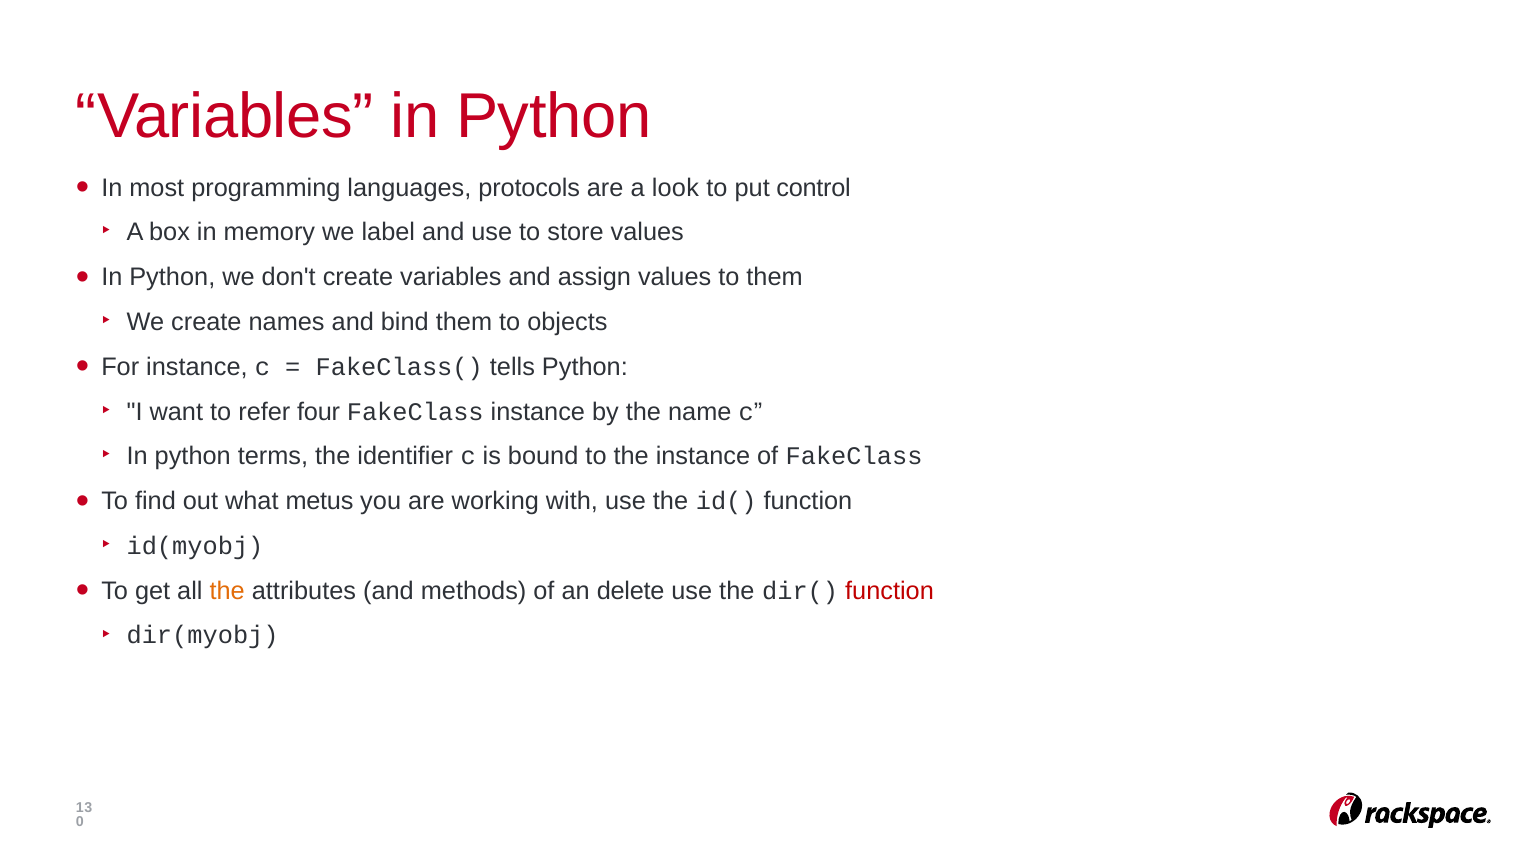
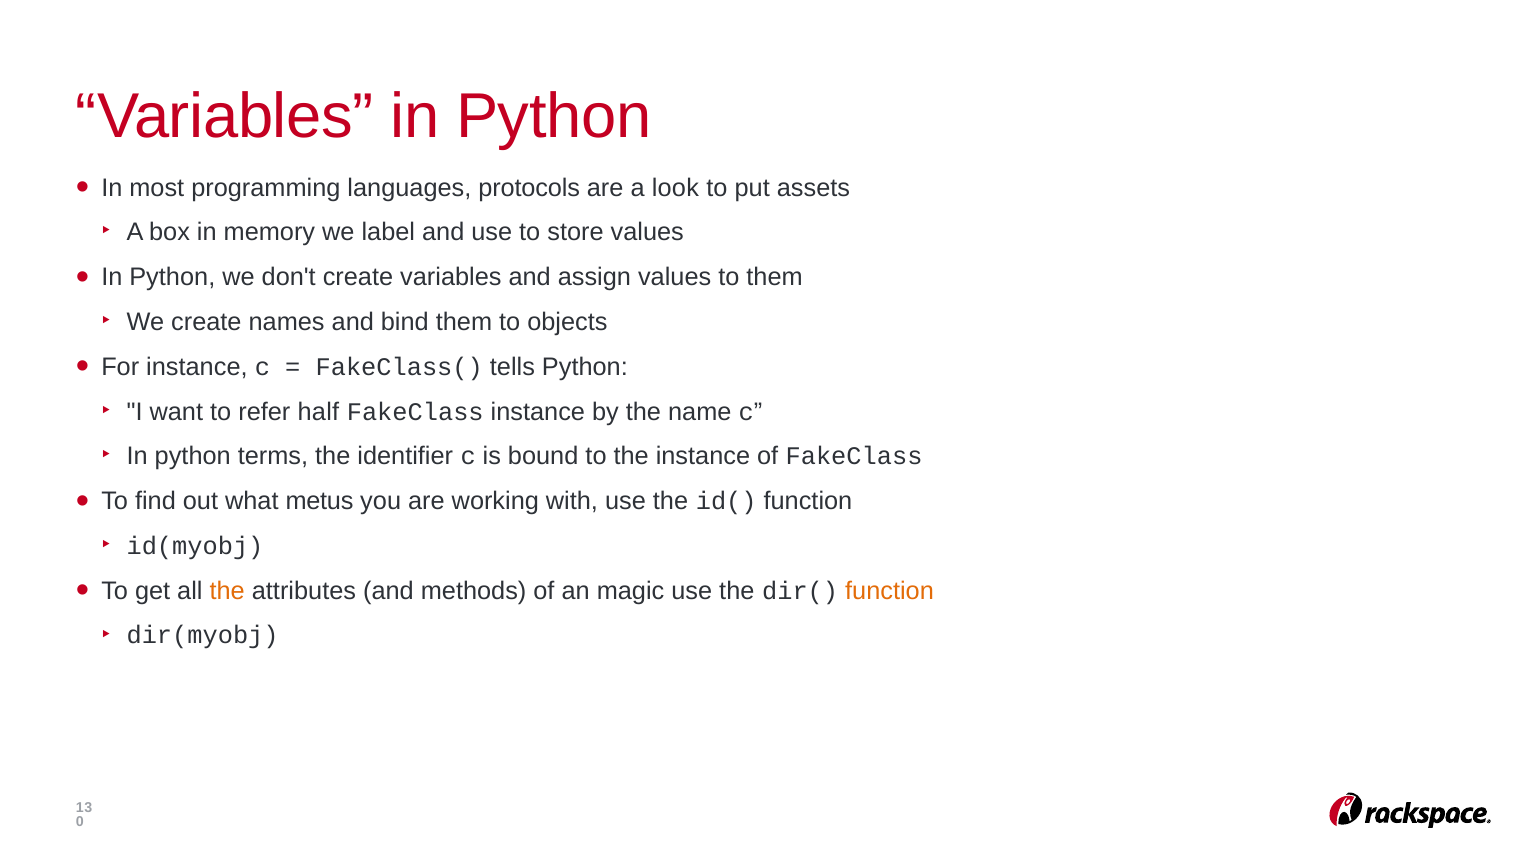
control: control -> assets (813, 188)
four: four -> half (318, 411)
delete: delete -> magic (631, 590)
function colour: red -> orange (890, 590)
